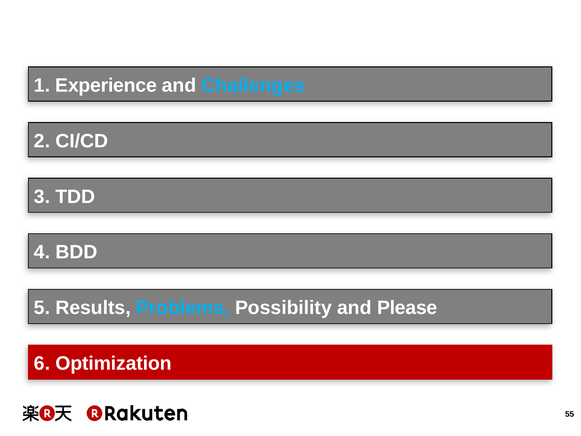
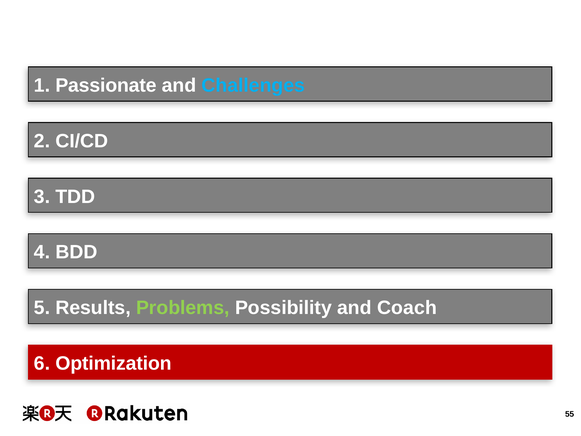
Experience: Experience -> Passionate (106, 85)
Problems colour: light blue -> light green (183, 308)
Please: Please -> Coach (407, 308)
